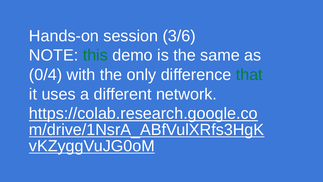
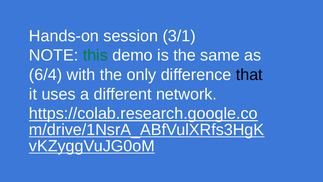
3/6: 3/6 -> 3/1 (179, 36)
0/4: 0/4 -> 6/4 (46, 75)
that colour: green -> black (249, 75)
